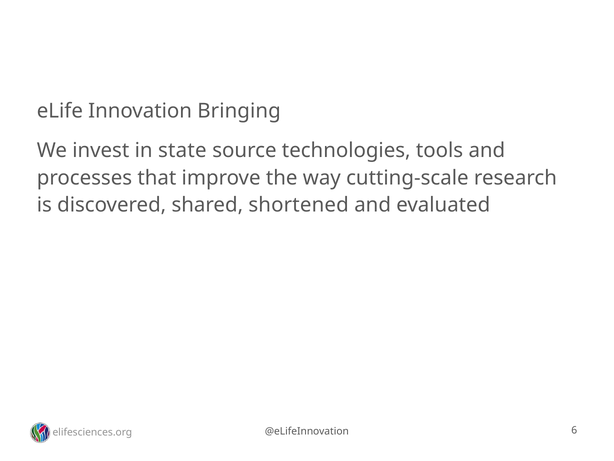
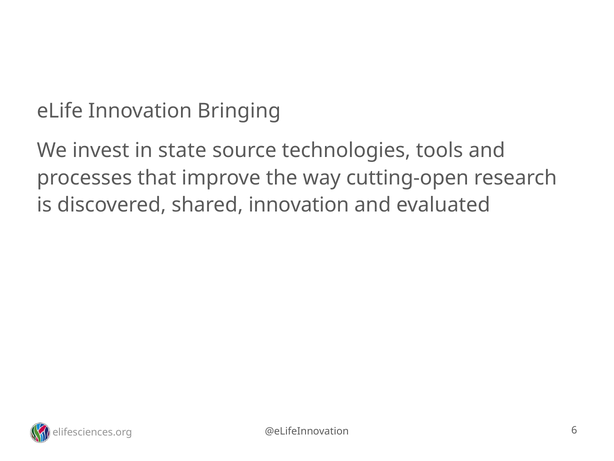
cutting-scale: cutting-scale -> cutting-open (407, 178)
shared shortened: shortened -> innovation (299, 205)
